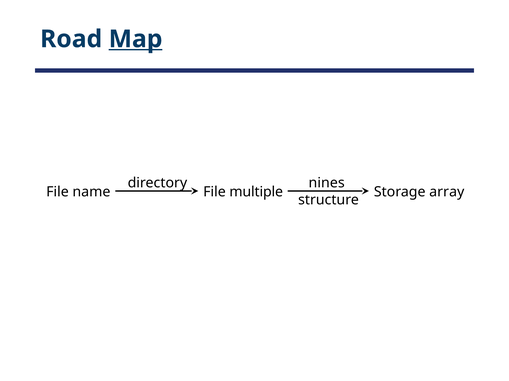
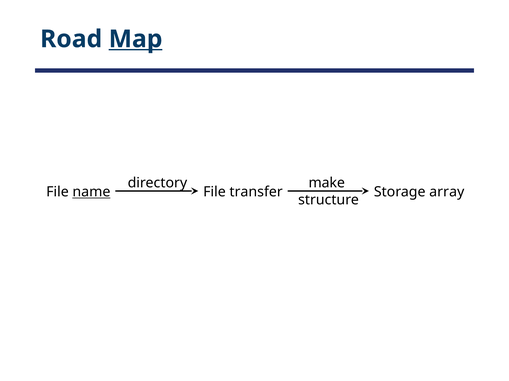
nines: nines -> make (327, 183)
name underline: none -> present (91, 192)
multiple: multiple -> transfer (256, 192)
